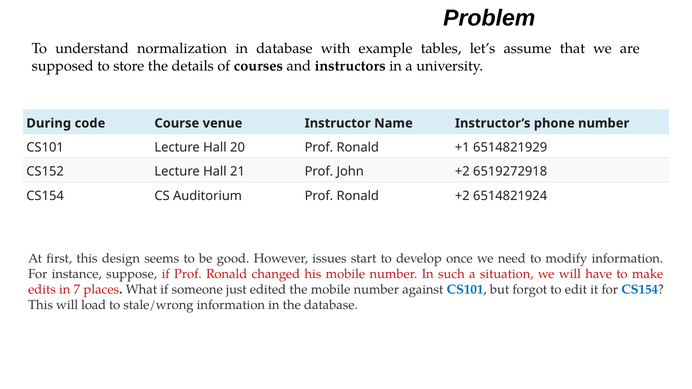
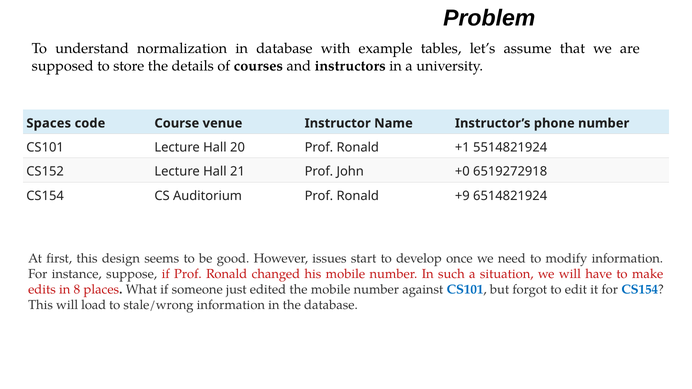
During: During -> Spaces (49, 123)
6514821929: 6514821929 -> 5514821924 (510, 148)
John +2: +2 -> +0 (462, 172)
Ronald +2: +2 -> +9 (462, 196)
7: 7 -> 8 (77, 290)
